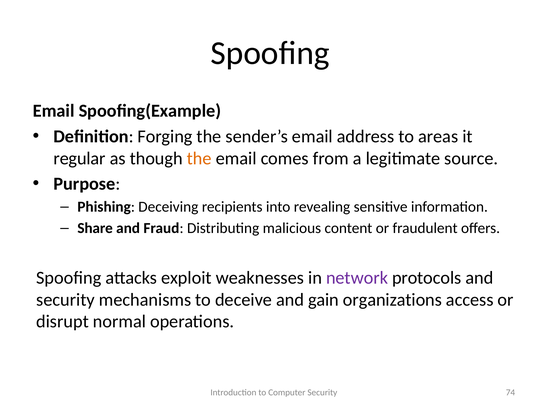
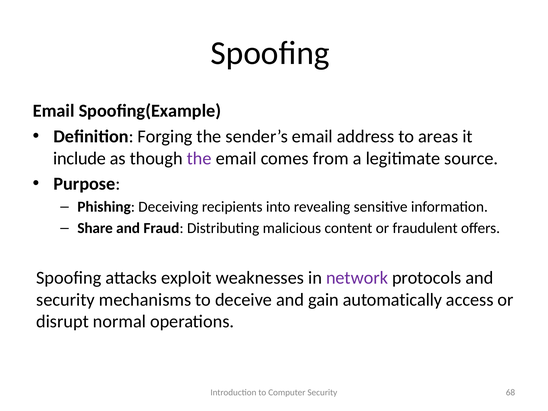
regular: regular -> include (80, 158)
the colour: orange -> purple (199, 158)
organizations: organizations -> automatically (393, 300)
74: 74 -> 68 (510, 392)
